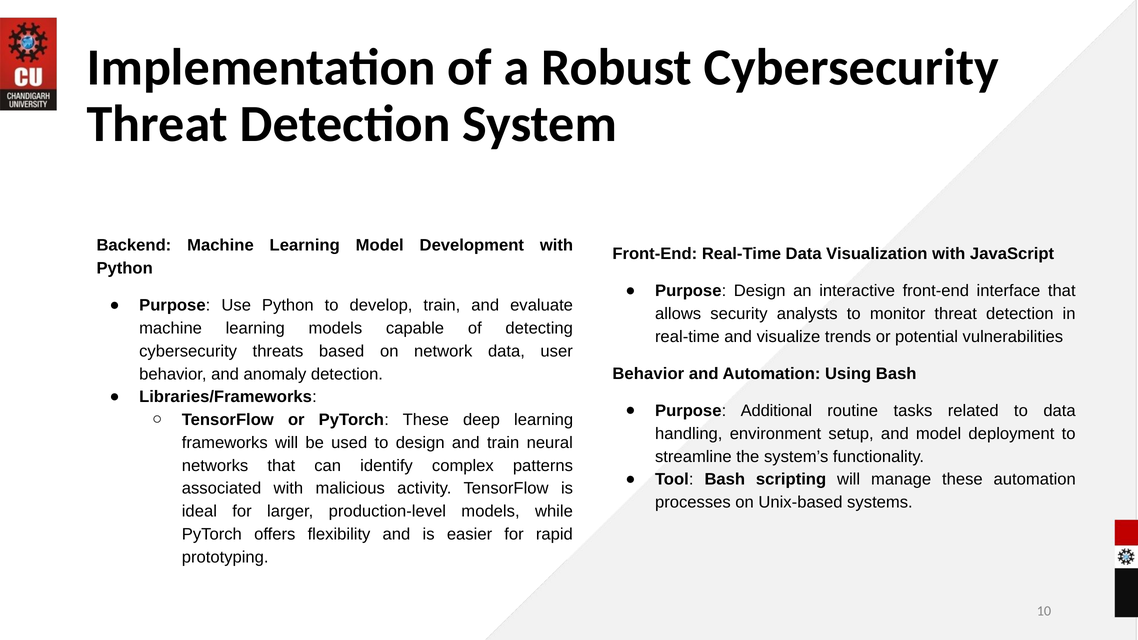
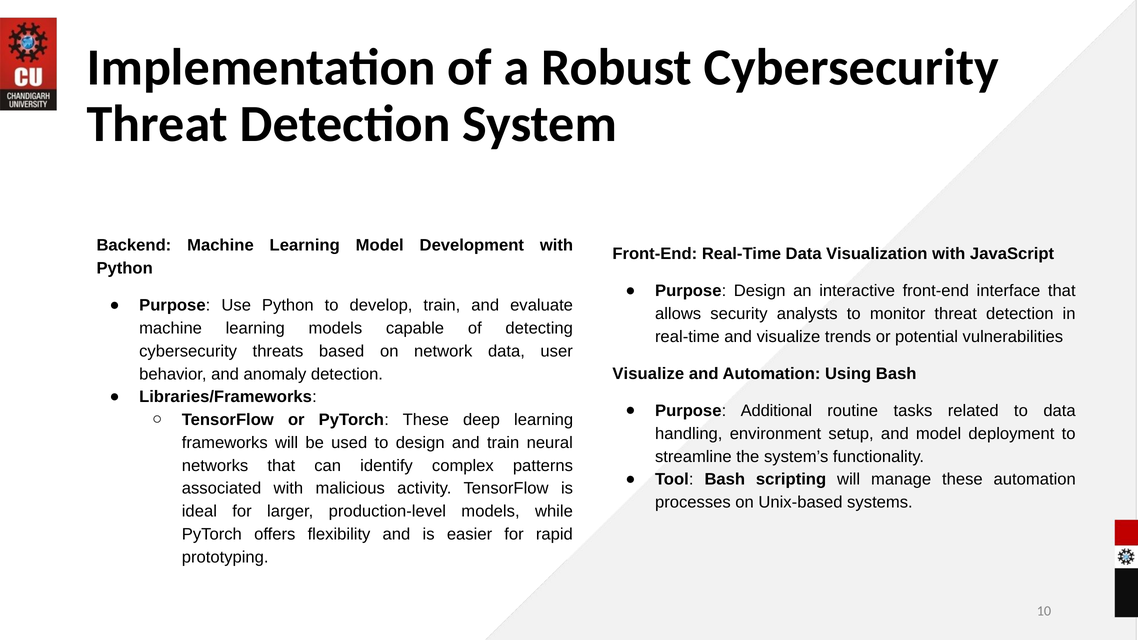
Behavior: Behavior -> Visualize (648, 374)
